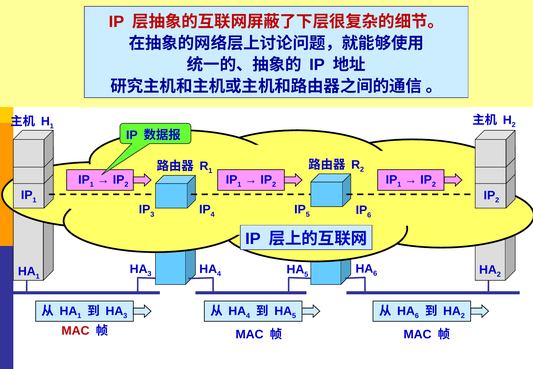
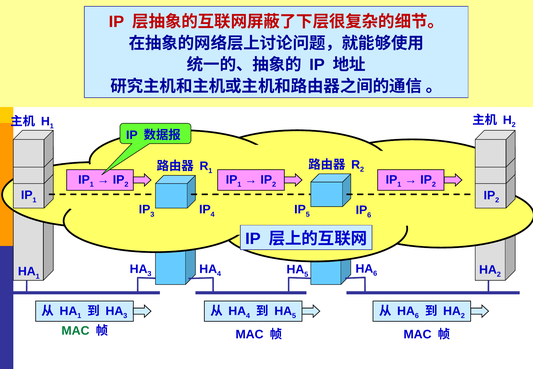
MAC colour: red -> green (75, 331)
